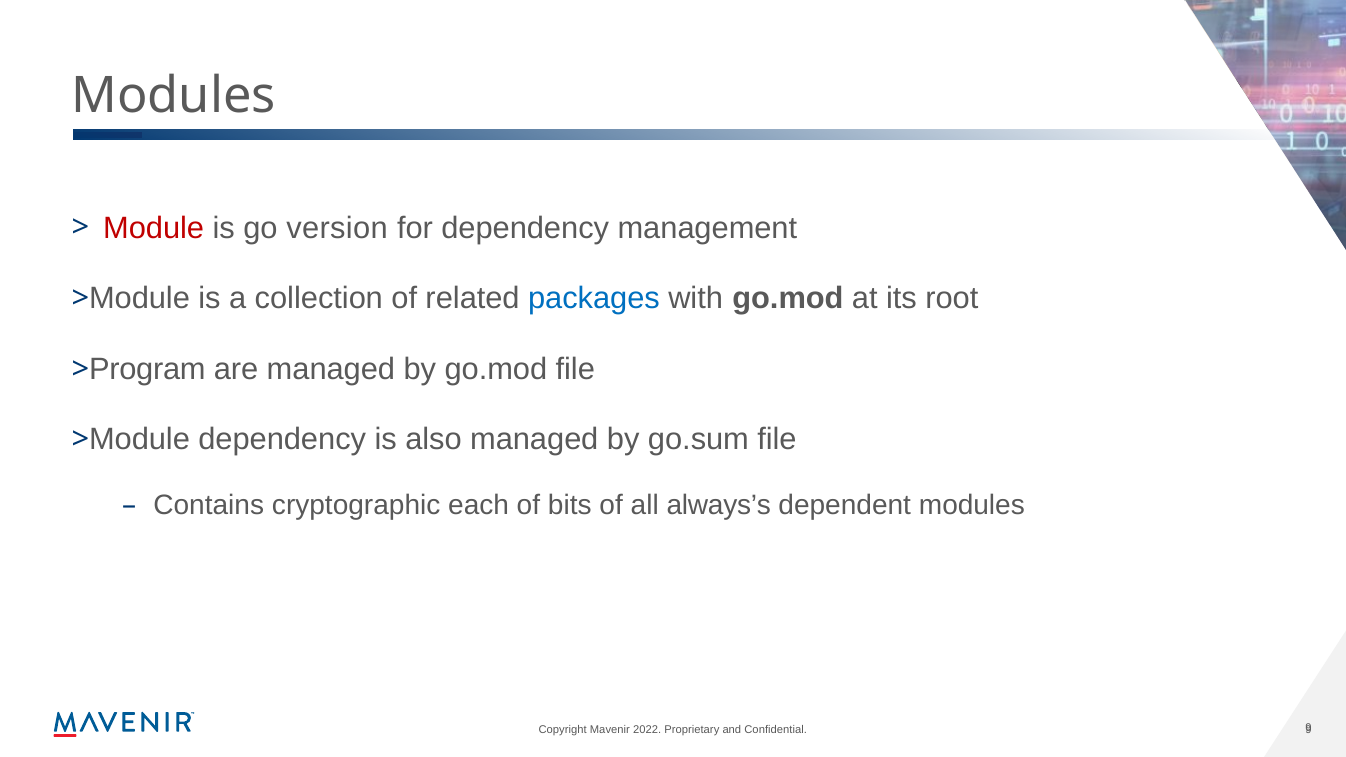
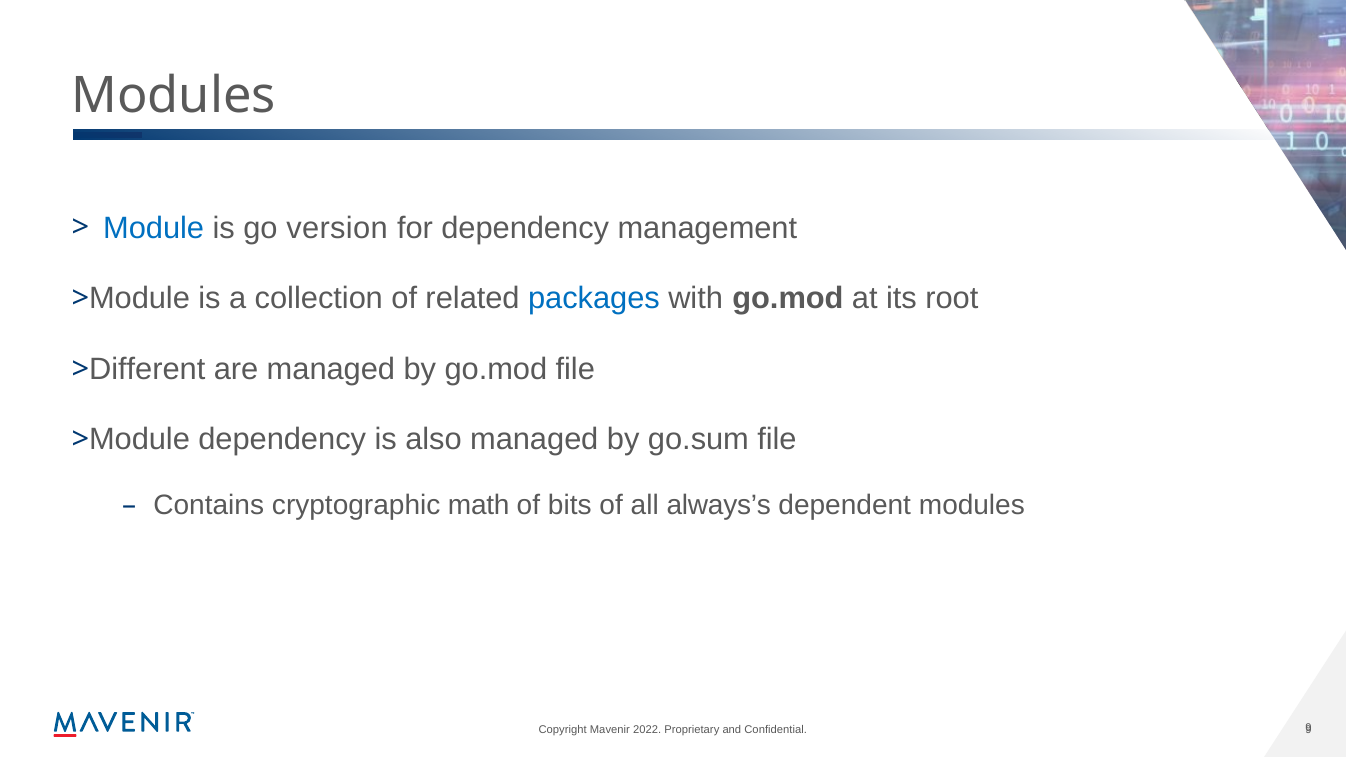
Module colour: red -> blue (154, 228)
Program: Program -> Different (147, 369)
each: each -> math (479, 505)
